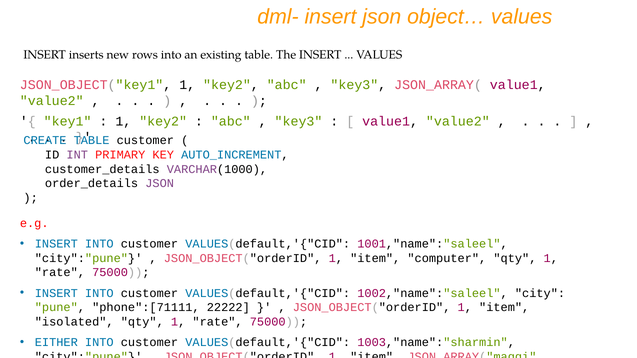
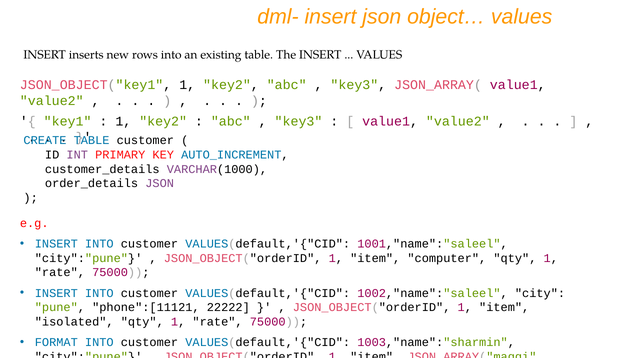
phone":[71111: phone":[71111 -> phone":[11121 (146, 308)
EITHER: EITHER -> FORMAT (56, 343)
